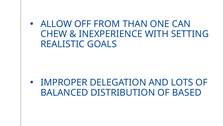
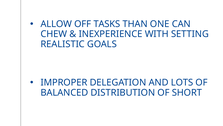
FROM: FROM -> TASKS (107, 24)
BASED: BASED -> SHORT (187, 92)
